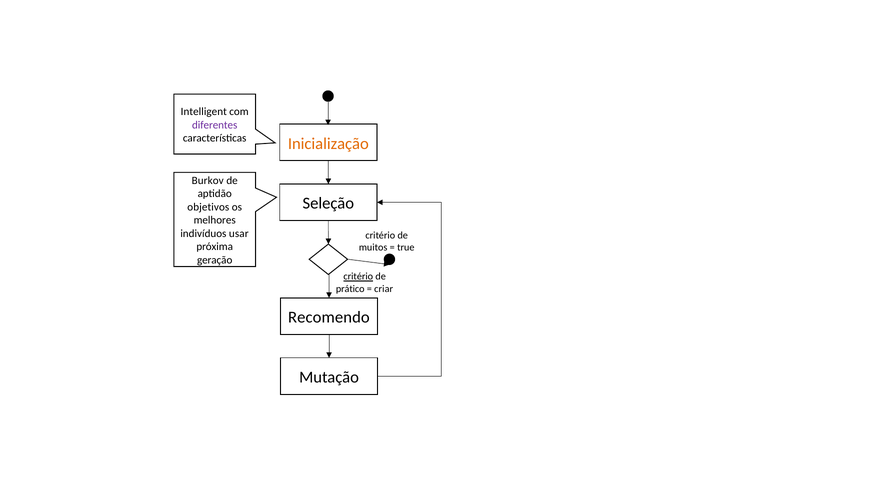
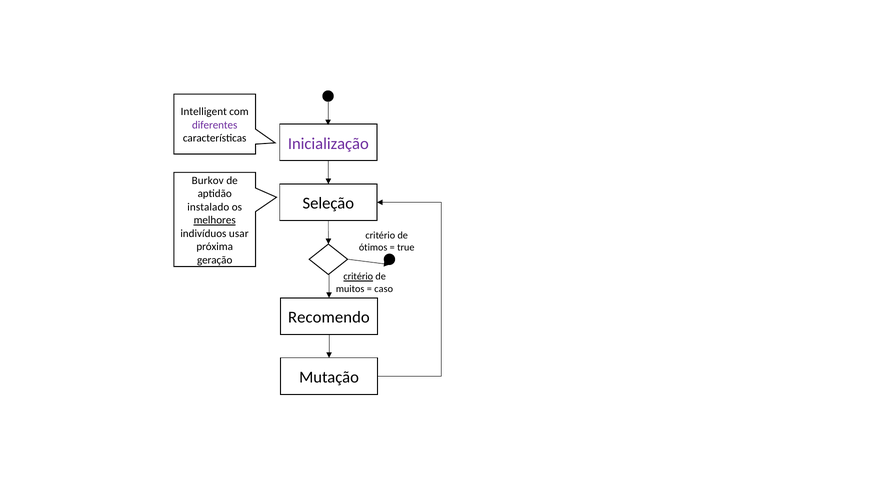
Inicialização colour: orange -> purple (328, 144)
objetivos: objetivos -> instalado (208, 207)
melhores underline: none -> present (215, 220)
muitos: muitos -> ótimos (373, 248)
prático: prático -> muitos (350, 289)
criar: criar -> caso (384, 289)
